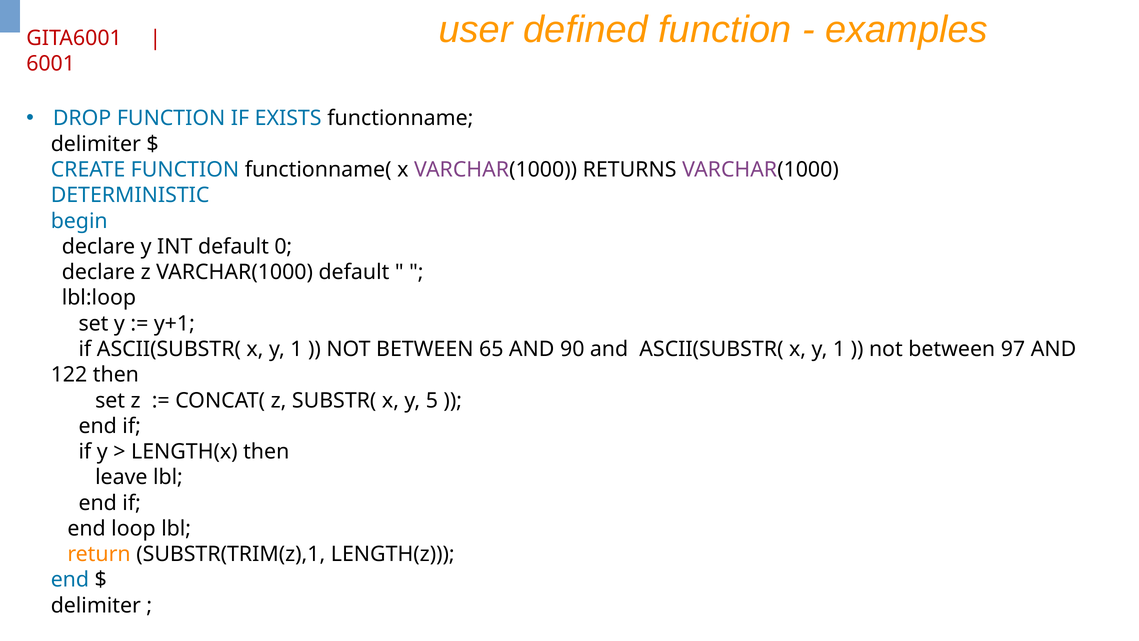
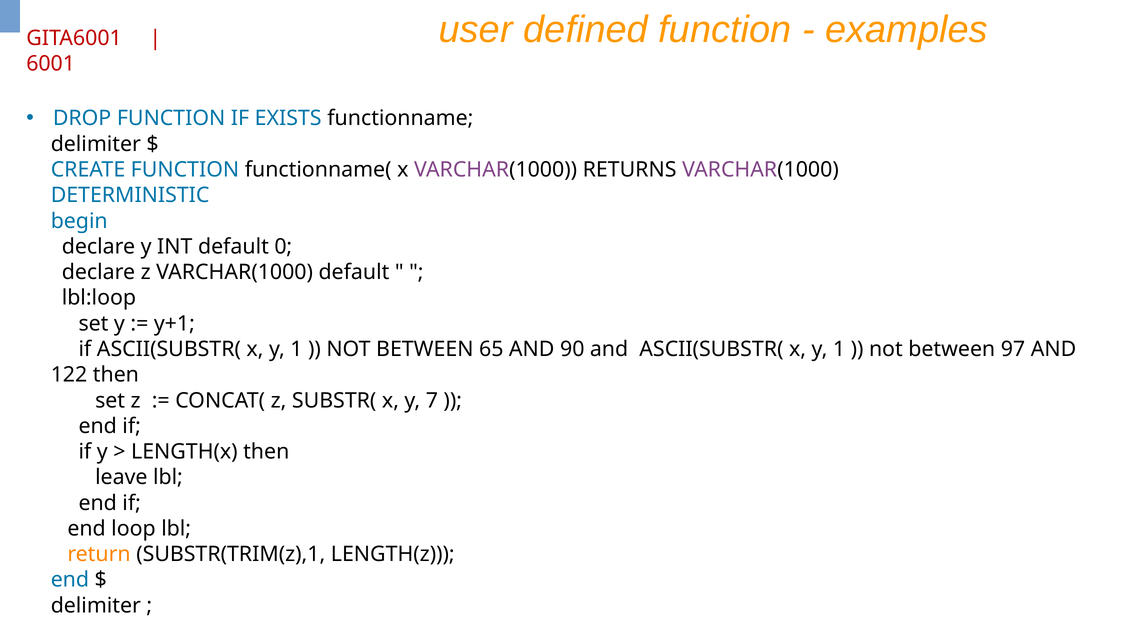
5: 5 -> 7 (432, 400)
